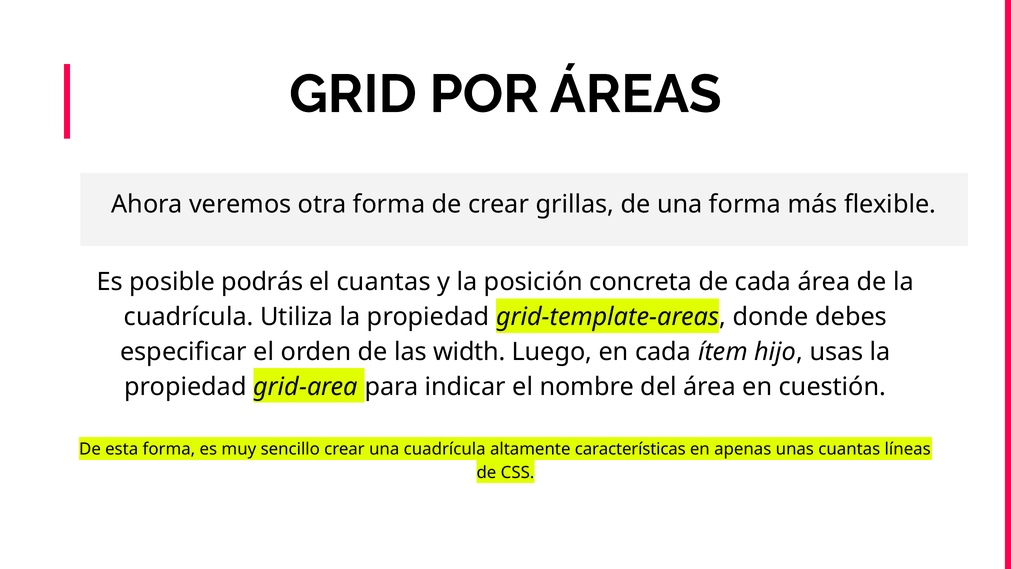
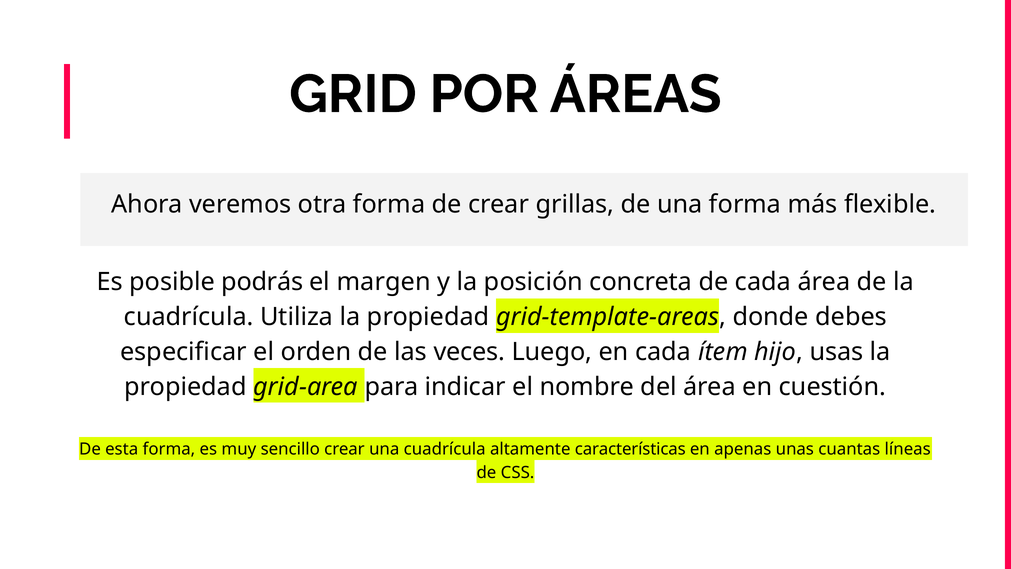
el cuantas: cuantas -> margen (384, 282)
width: width -> veces (469, 352)
